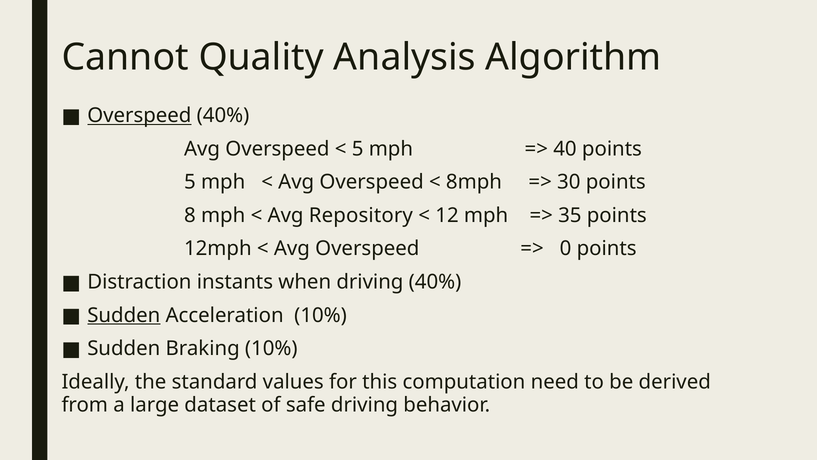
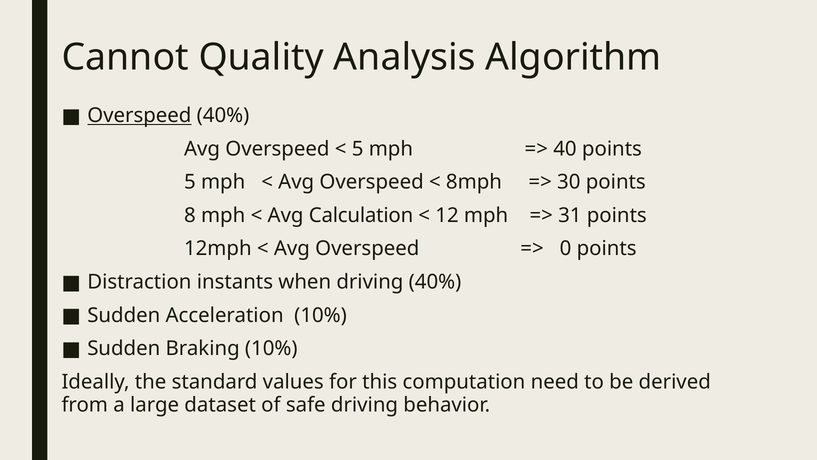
Repository: Repository -> Calculation (361, 215)
35: 35 -> 31 (570, 215)
Sudden underline: present -> none (124, 315)
